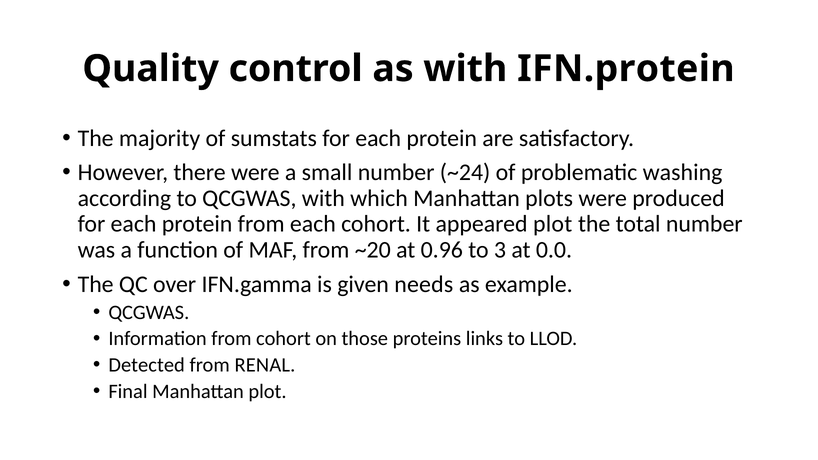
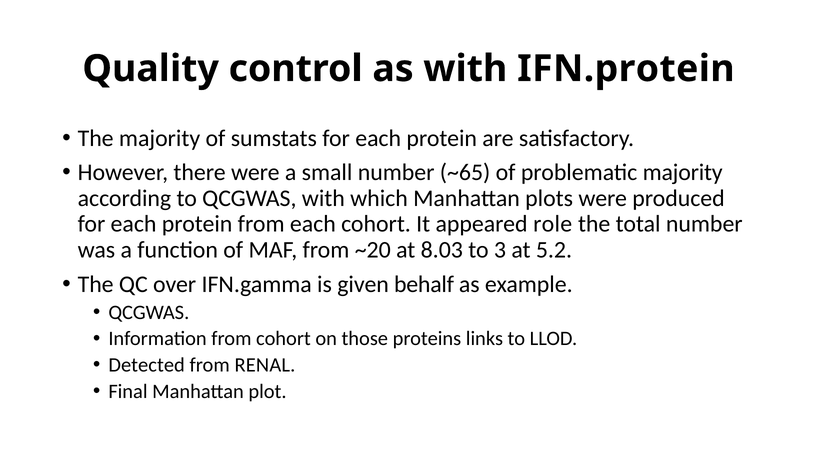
~24: ~24 -> ~65 (465, 173)
problematic washing: washing -> majority (683, 173)
appeared plot: plot -> role (553, 224)
0.96: 0.96 -> 8.03 (442, 250)
0.0: 0.0 -> 5.2 (554, 250)
needs: needs -> behalf (424, 284)
